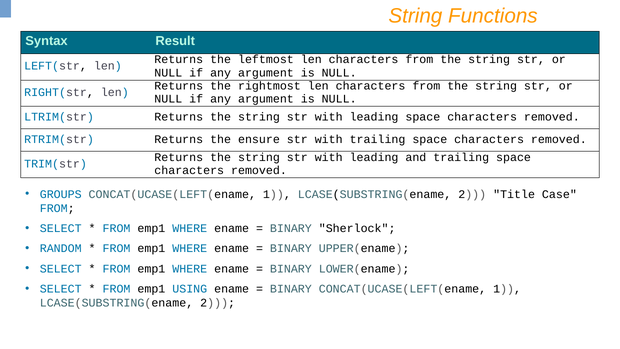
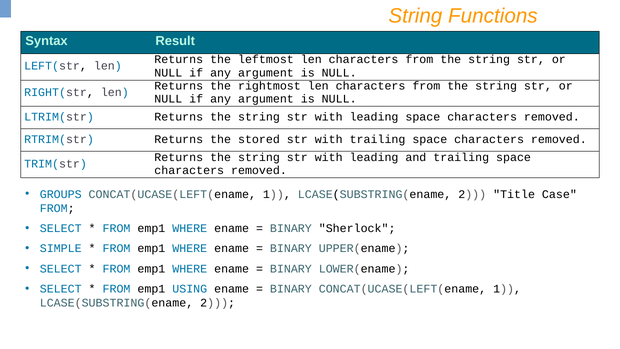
ensure: ensure -> stored (259, 139)
RANDOM: RANDOM -> SIMPLE (61, 248)
